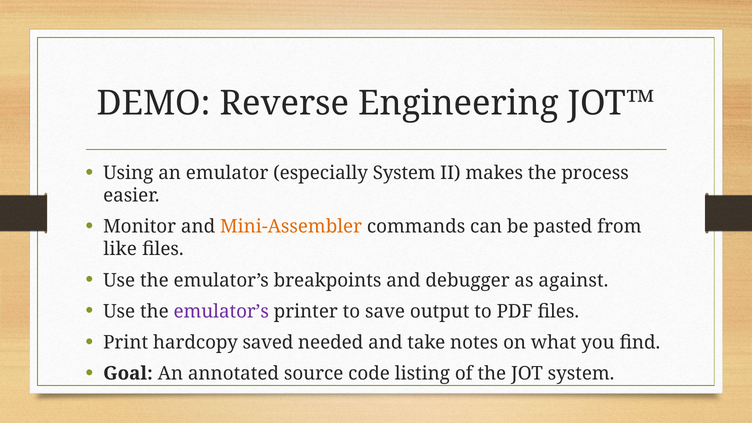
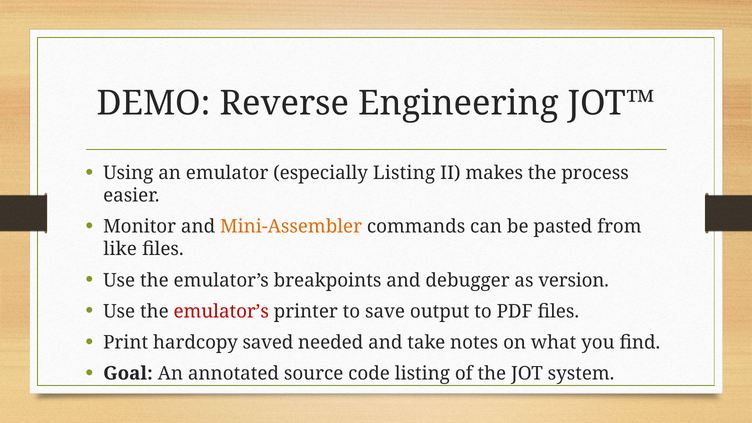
especially System: System -> Listing (404, 173)
against: against -> version (574, 280)
emulator’s colour: purple -> red (221, 311)
